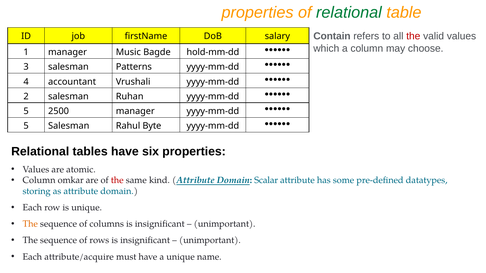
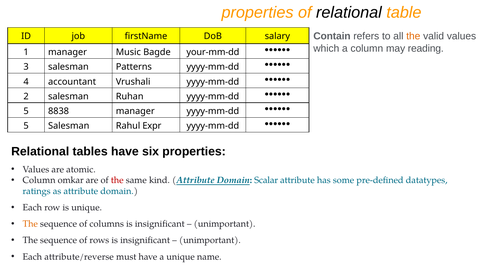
relational colour: green -> black (349, 13)
the colour: red -> orange (413, 36)
choose: choose -> reading (426, 49)
hold-mm-dd: hold-mm-dd -> your-mm-dd (213, 52)
2500: 2500 -> 8838 (59, 111)
Byte: Byte -> Expr (152, 126)
storing: storing -> ratings (37, 191)
attribute/acquire: attribute/acquire -> attribute/reverse (79, 257)
